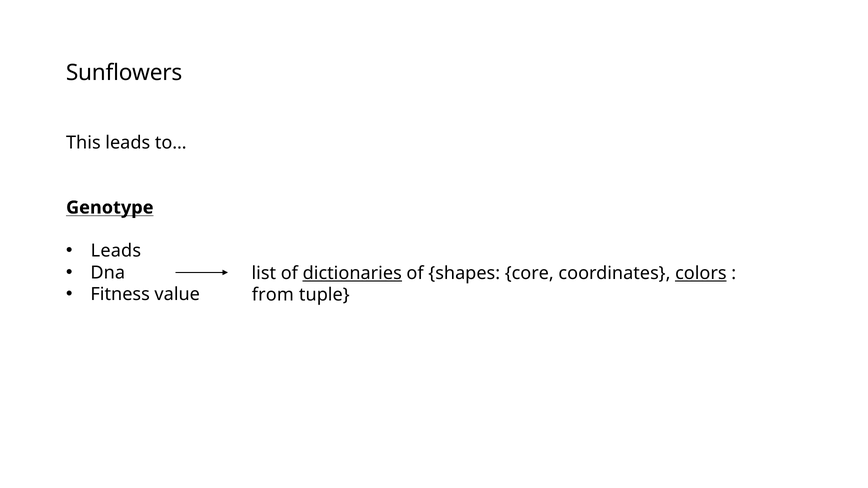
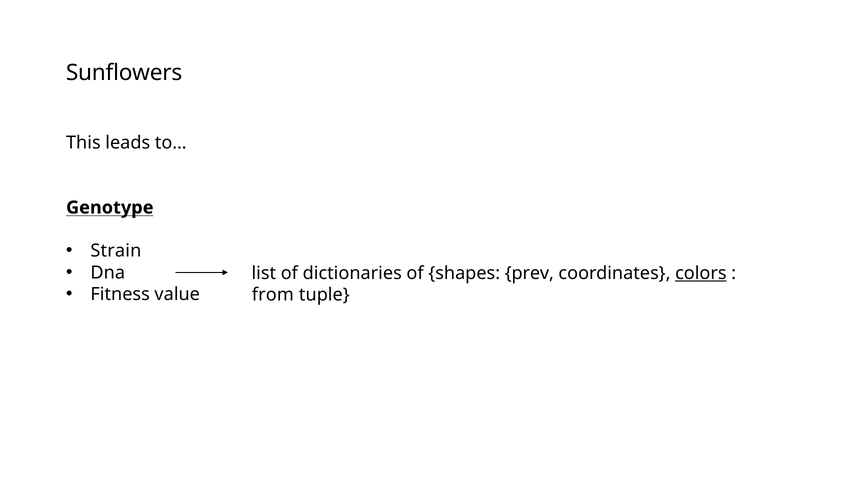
Leads: Leads -> Strain (116, 251)
dictionaries underline: present -> none (352, 273)
core: core -> prev (529, 273)
